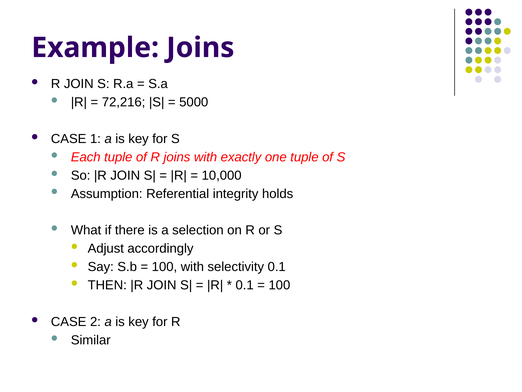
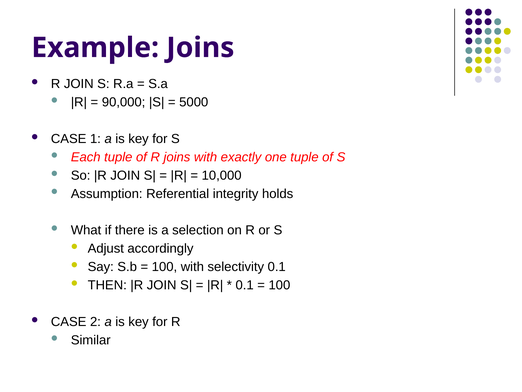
72,216: 72,216 -> 90,000 (124, 102)
